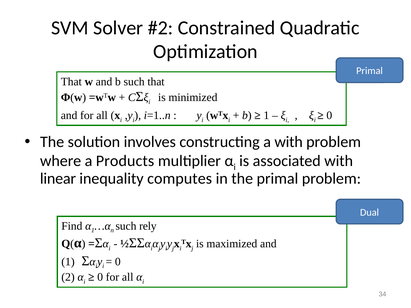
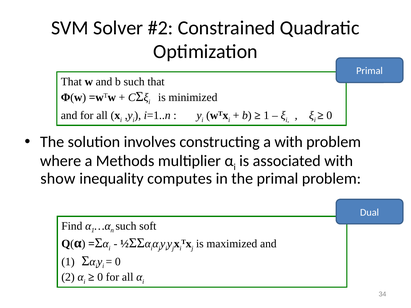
Products: Products -> Methods (125, 161)
linear: linear -> show (58, 179)
rely: rely -> soft (148, 226)
